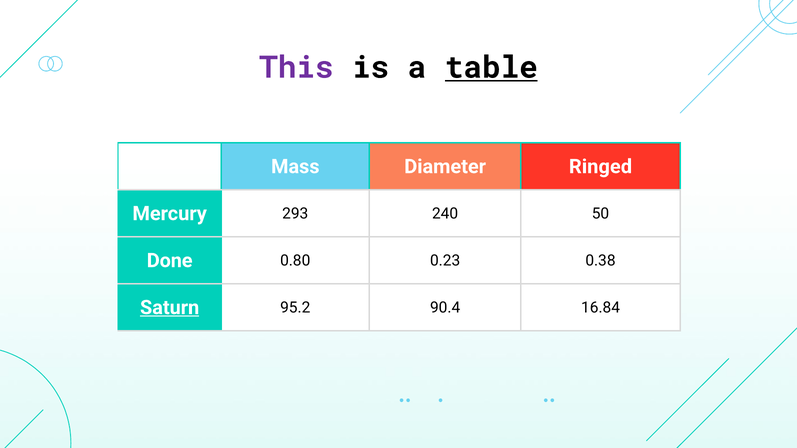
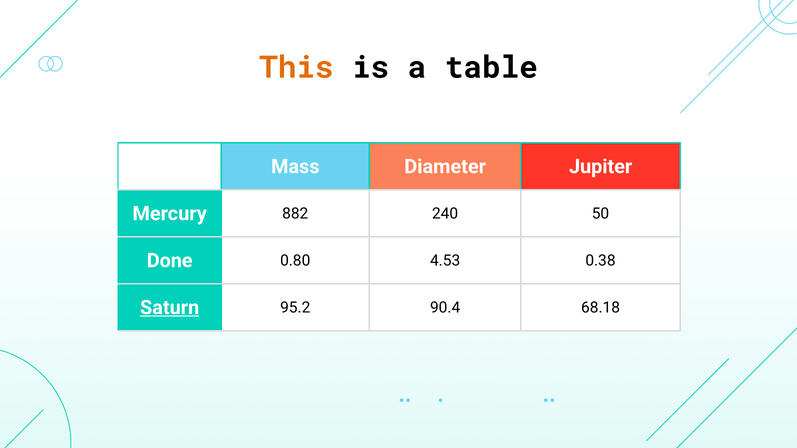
This colour: purple -> orange (296, 68)
table underline: present -> none (491, 68)
Ringed: Ringed -> Jupiter (601, 167)
293: 293 -> 882 (295, 214)
0.23: 0.23 -> 4.53 (445, 261)
16.84: 16.84 -> 68.18 (601, 308)
